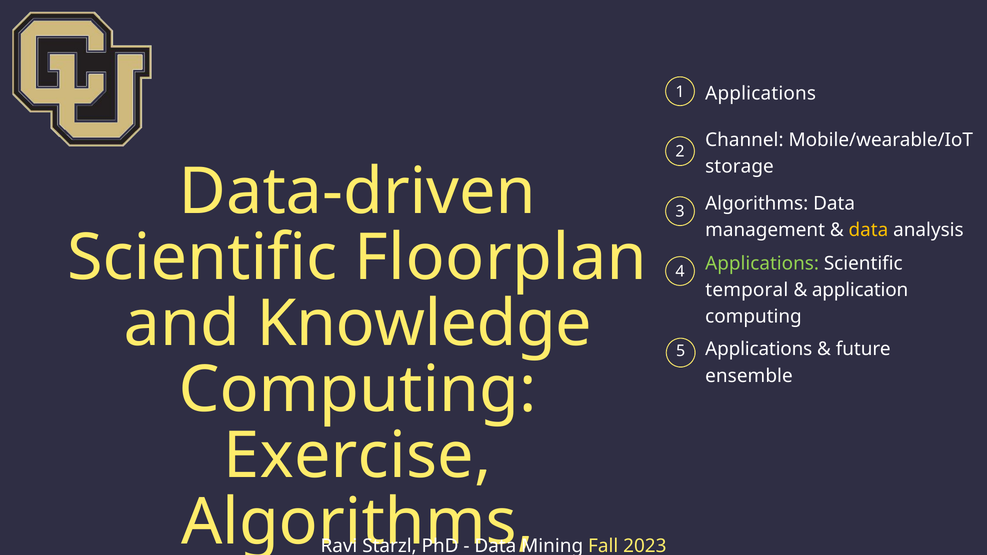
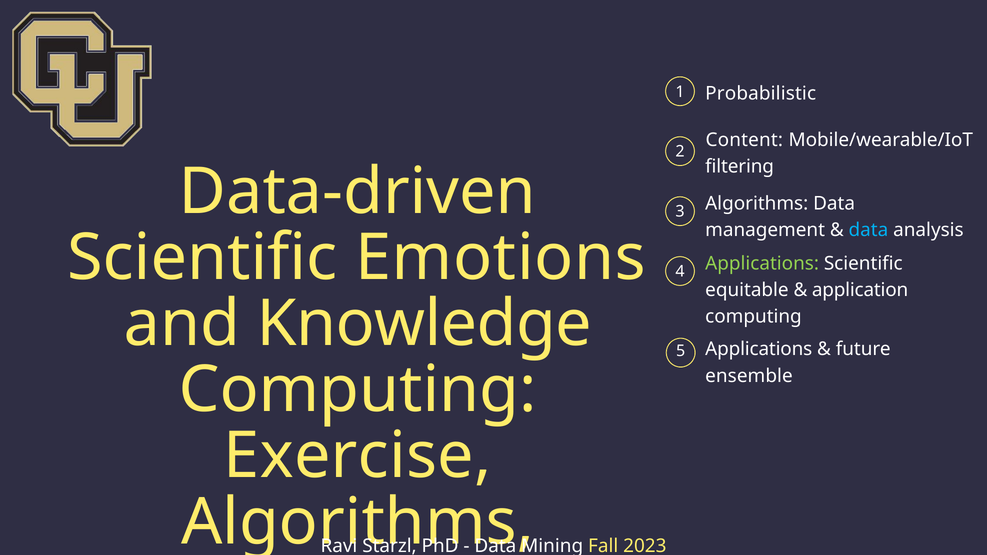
1 Applications: Applications -> Probabilistic (761, 93)
Channel: Channel -> Content (744, 140)
storage: storage -> filtering (740, 167)
data colour: yellow -> light blue (868, 230)
Floorplan: Floorplan -> Emotions (501, 258)
temporal: temporal -> equitable (747, 290)
